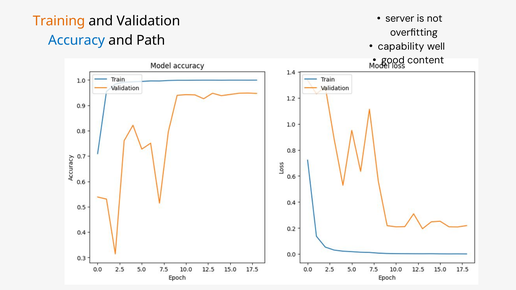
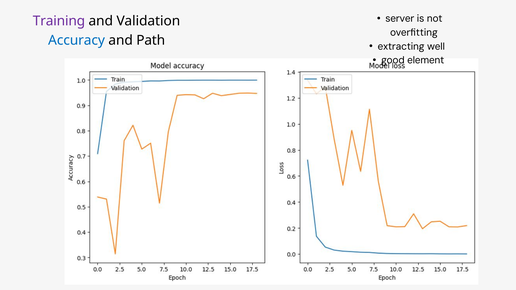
Training colour: orange -> purple (59, 21)
capability: capability -> extracting (401, 47)
content: content -> element (426, 60)
